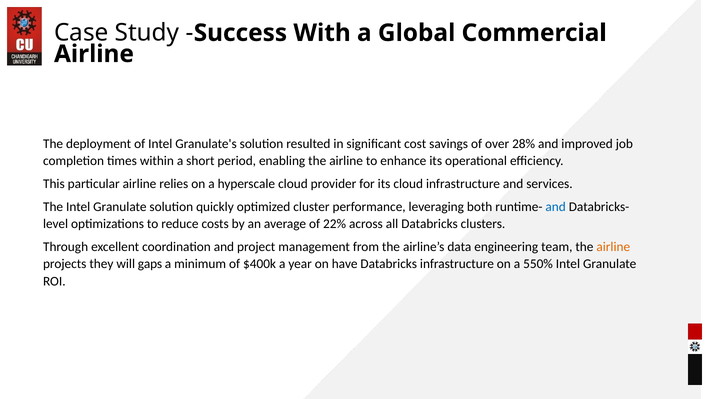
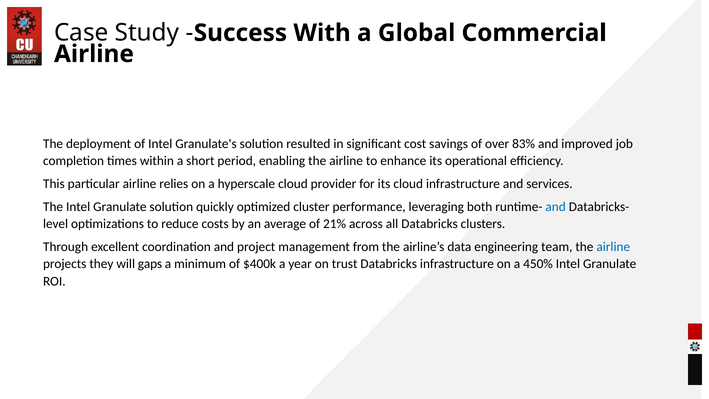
28%: 28% -> 83% (524, 144)
22%: 22% -> 21% (335, 224)
airline colour: orange -> blue (613, 247)
have: have -> trust (345, 264)
550%: 550% -> 450% (538, 264)
